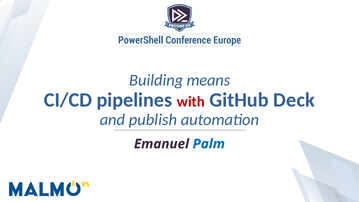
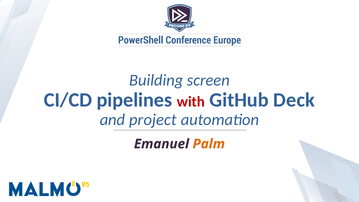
means: means -> screen (208, 80)
publish: publish -> project (153, 120)
Palm colour: blue -> orange (209, 144)
